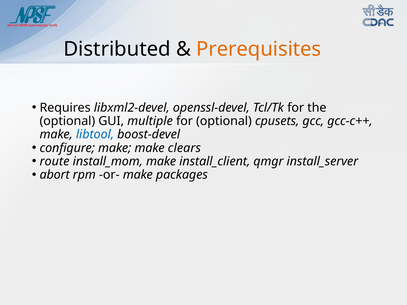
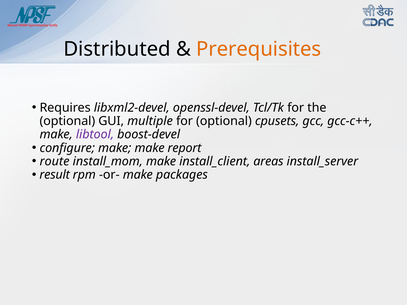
libtool colour: blue -> purple (95, 135)
clears: clears -> report (184, 148)
qmgr: qmgr -> areas (268, 161)
abort: abort -> result (55, 175)
